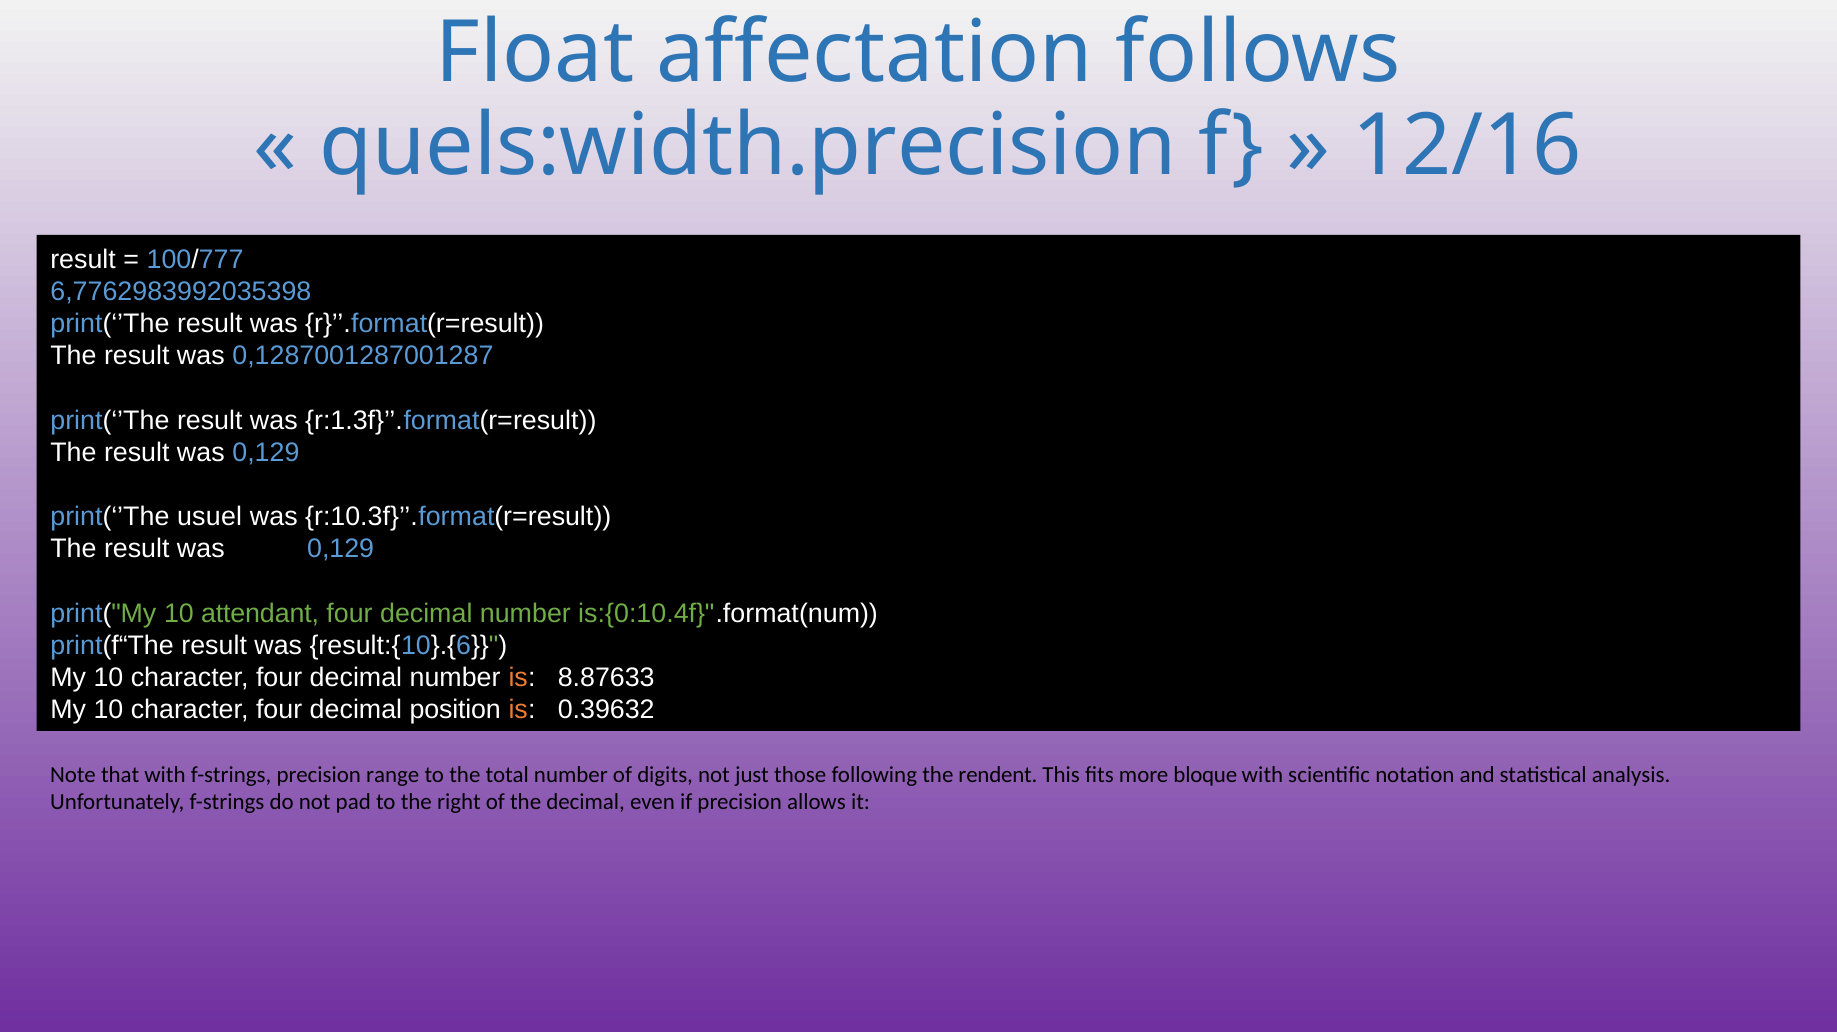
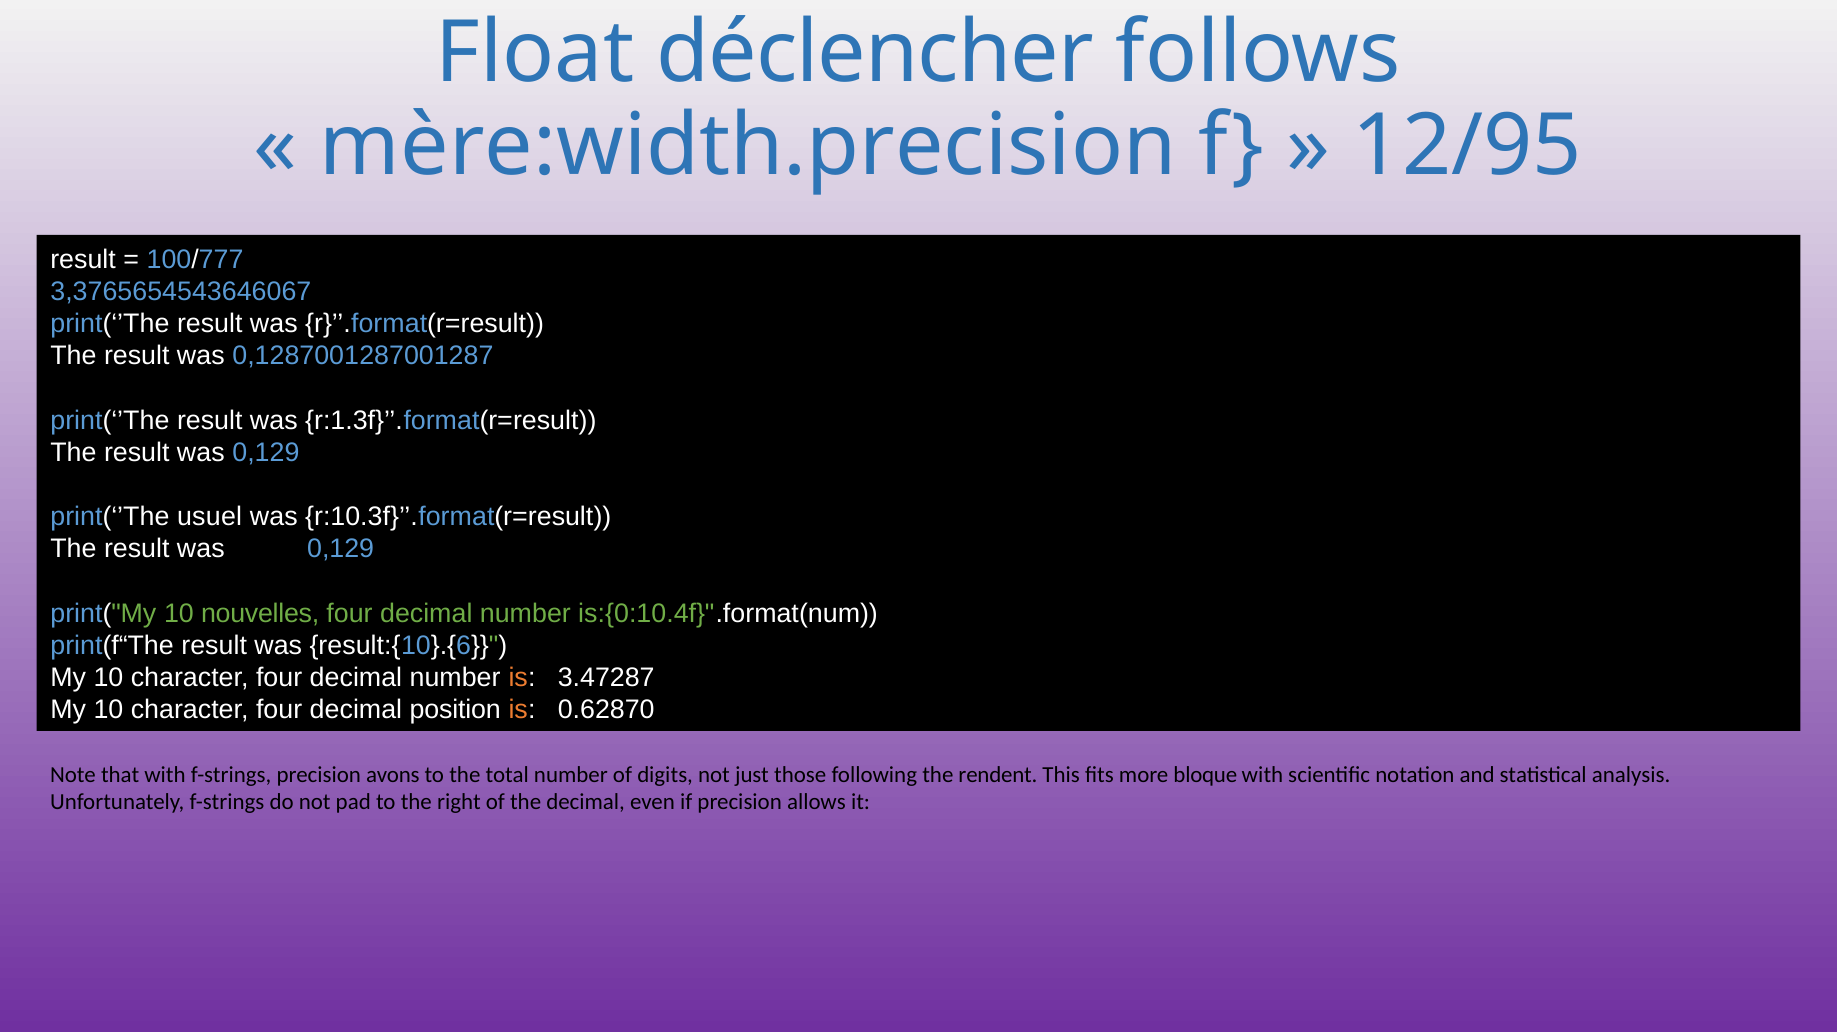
affectation: affectation -> déclencher (875, 53)
quels:width.precision: quels:width.precision -> mère:width.precision (748, 146)
12/16: 12/16 -> 12/95 (1467, 146)
6,7762983992035398: 6,7762983992035398 -> 3,3765654543646067 (181, 292)
attendant: attendant -> nouvelles (260, 614)
8.87633: 8.87633 -> 3.47287 (606, 678)
0.39632: 0.39632 -> 0.62870 (606, 710)
range: range -> avons (393, 775)
